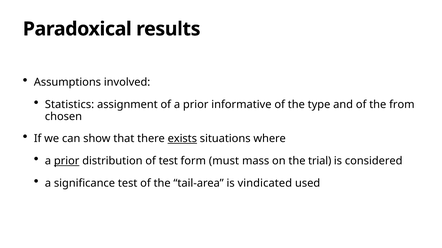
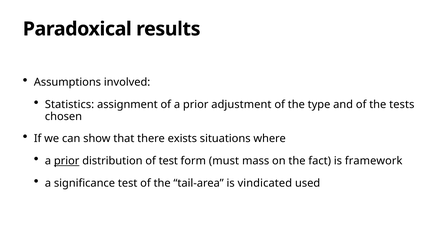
informative: informative -> adjustment (241, 105)
from: from -> tests (402, 105)
exists underline: present -> none (182, 139)
trial: trial -> fact (320, 161)
considered: considered -> framework (374, 161)
